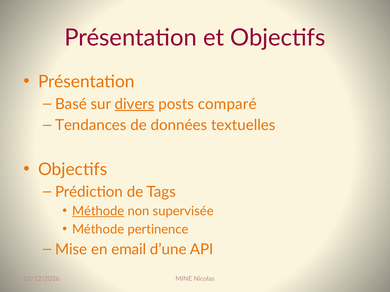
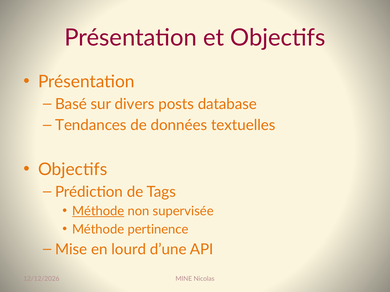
divers underline: present -> none (135, 104)
comparé: comparé -> database (227, 104)
email: email -> lourd (129, 250)
